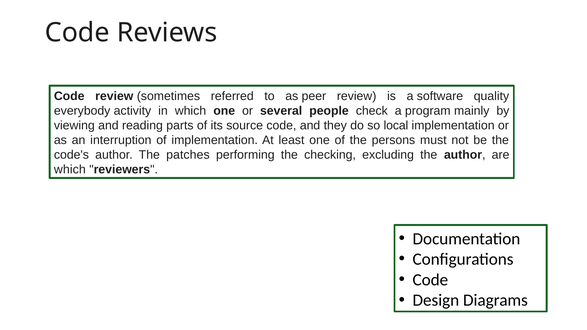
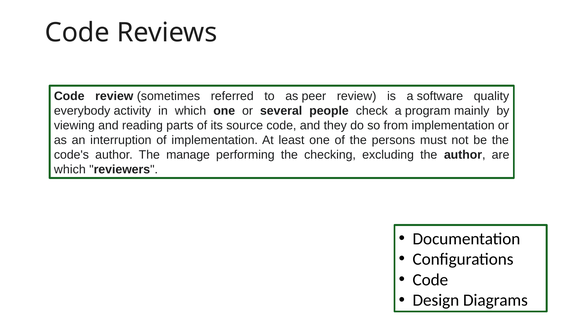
local: local -> from (396, 125)
patches: patches -> manage (188, 155)
